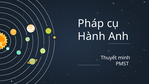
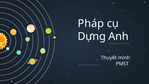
Hành: Hành -> Dựng (92, 36)
